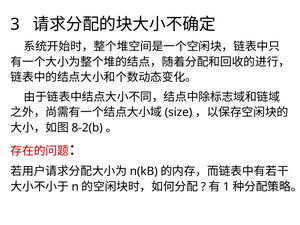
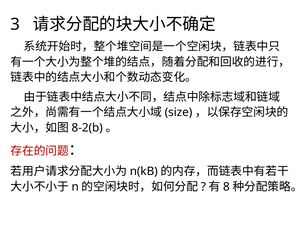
1: 1 -> 8 (226, 187)
